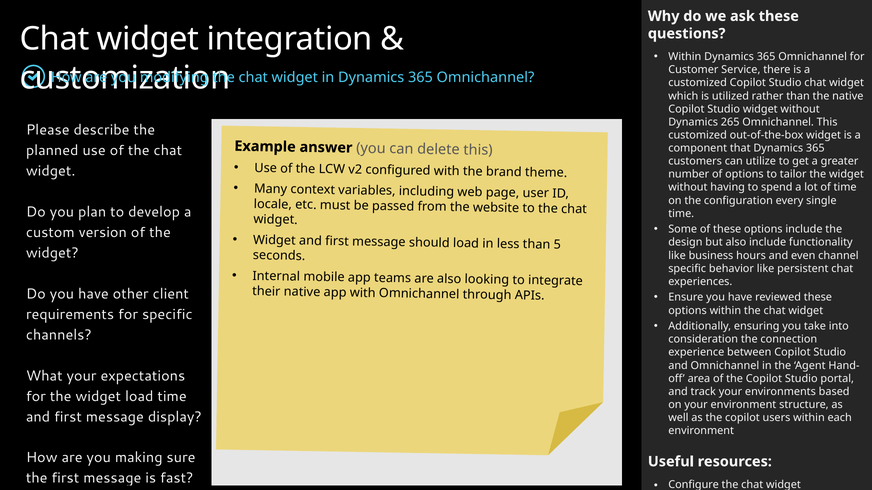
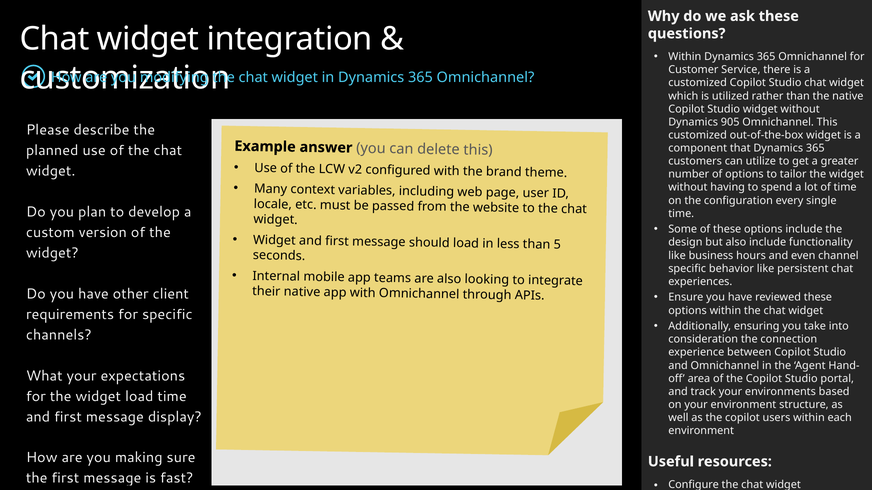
265: 265 -> 905 (730, 122)
